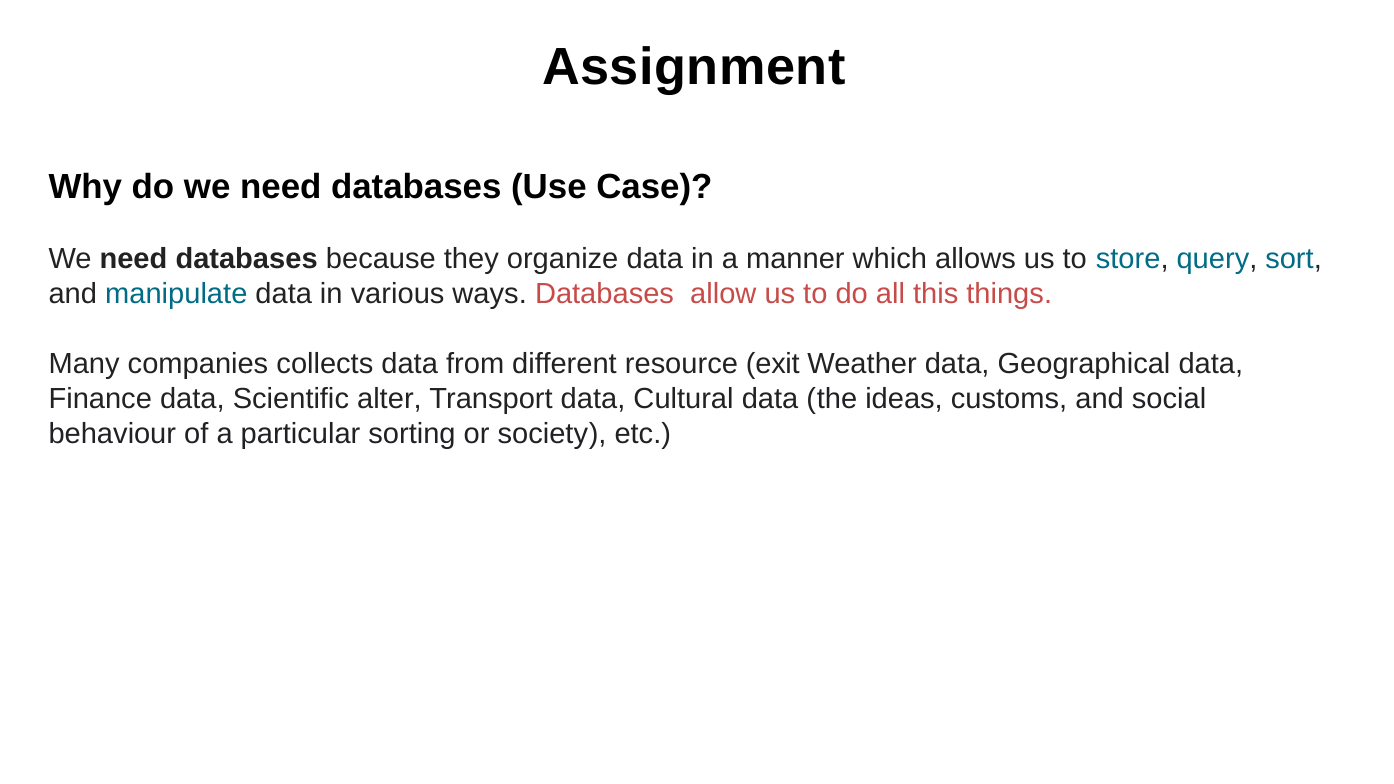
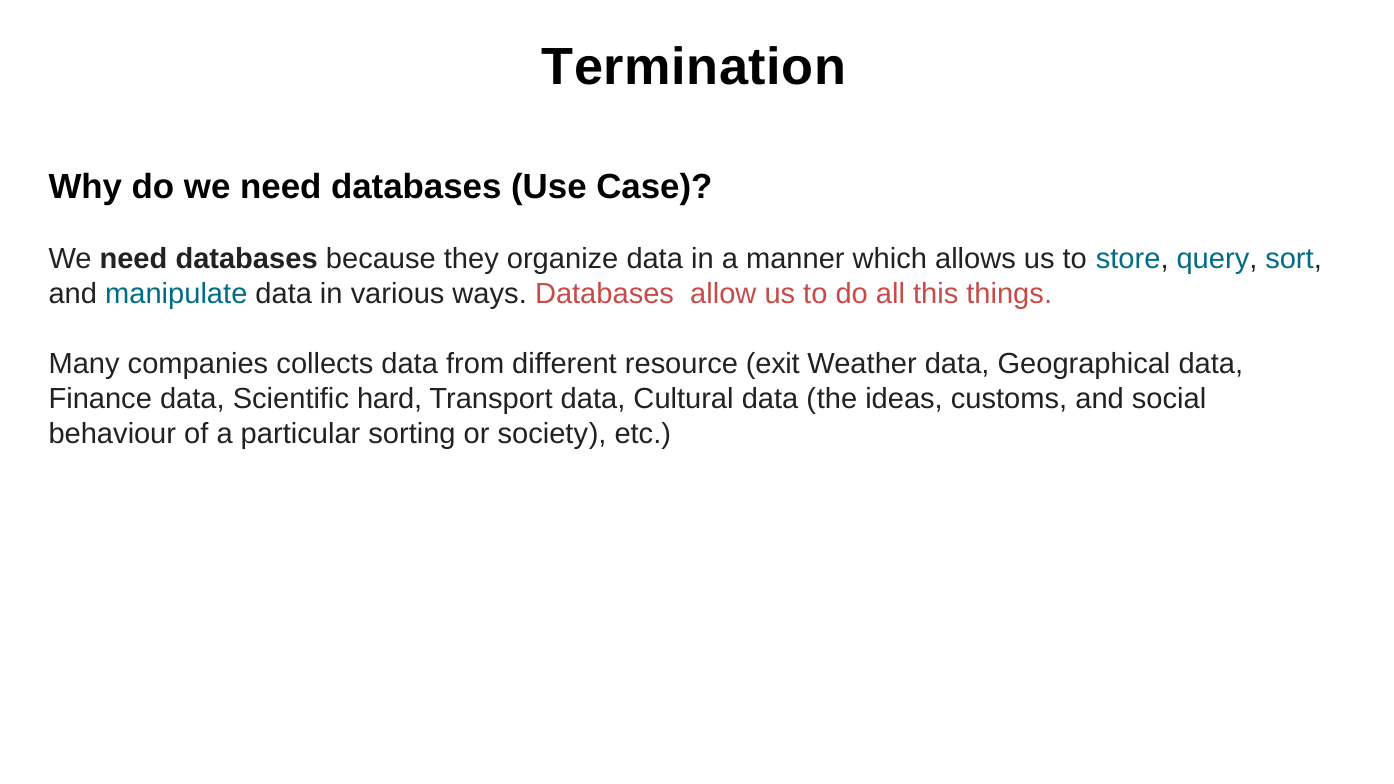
Assignment: Assignment -> Termination (694, 68)
alter: alter -> hard (390, 399)
